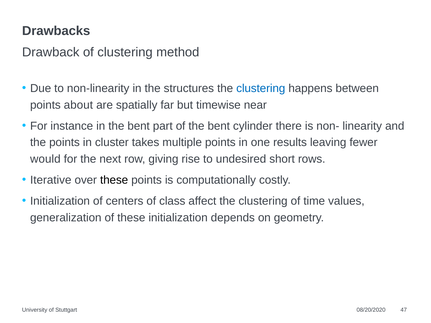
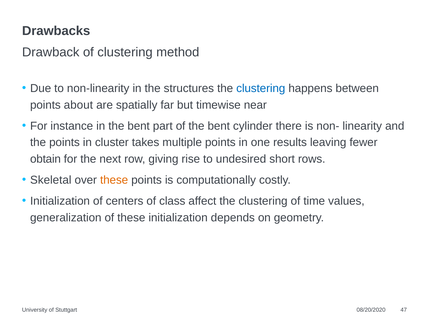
would: would -> obtain (45, 159)
Iterative: Iterative -> Skeletal (51, 180)
these colour: black -> orange (114, 180)
